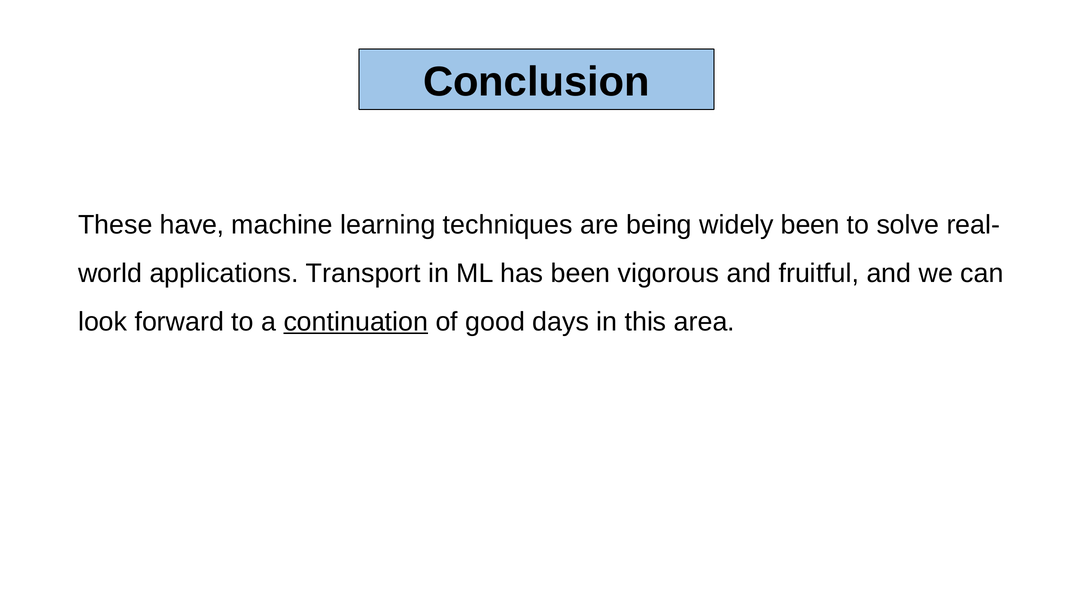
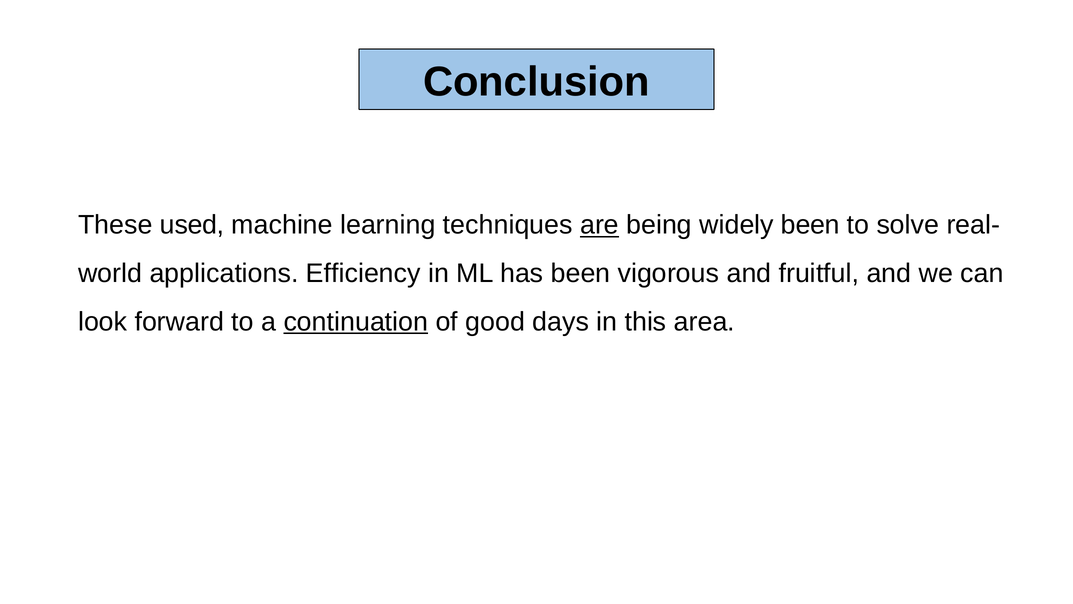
have: have -> used (192, 225)
are underline: none -> present (600, 225)
Transport: Transport -> Efficiency (363, 273)
